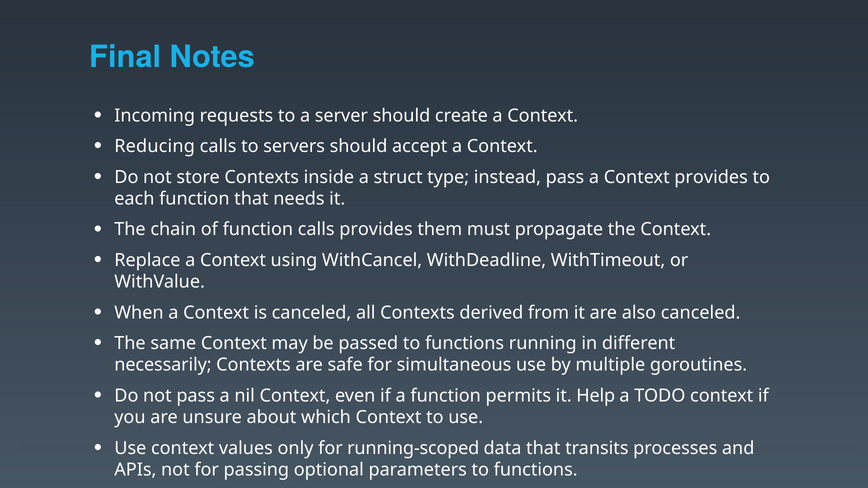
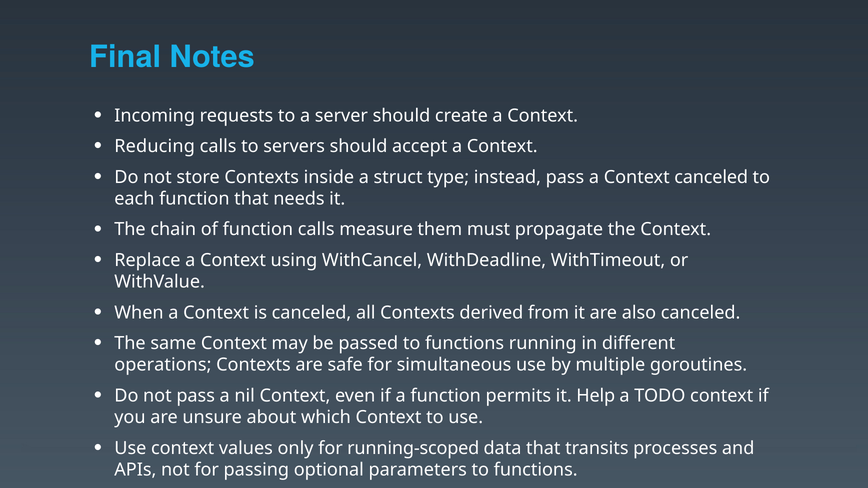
Context provides: provides -> canceled (711, 177)
calls provides: provides -> measure (376, 230)
necessarily: necessarily -> operations (163, 365)
